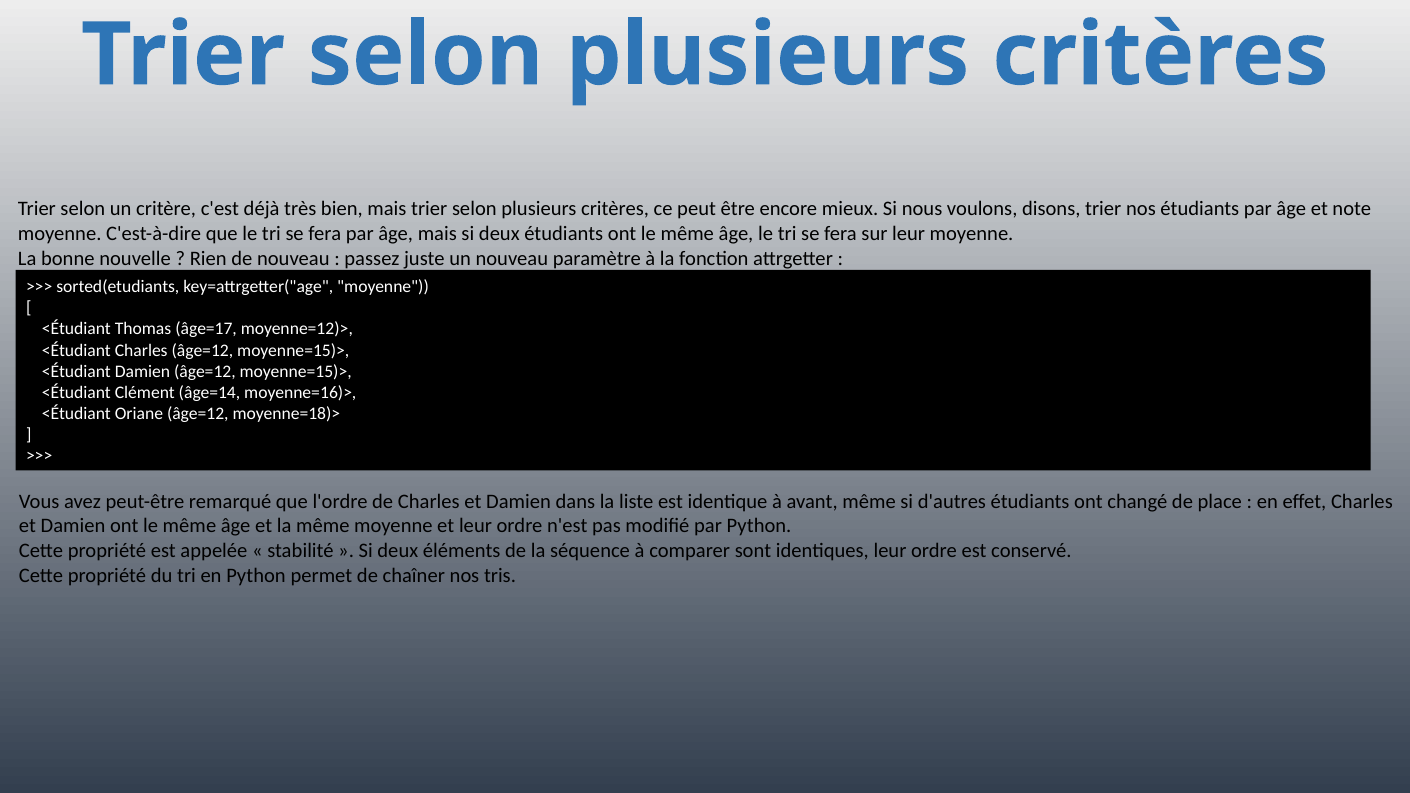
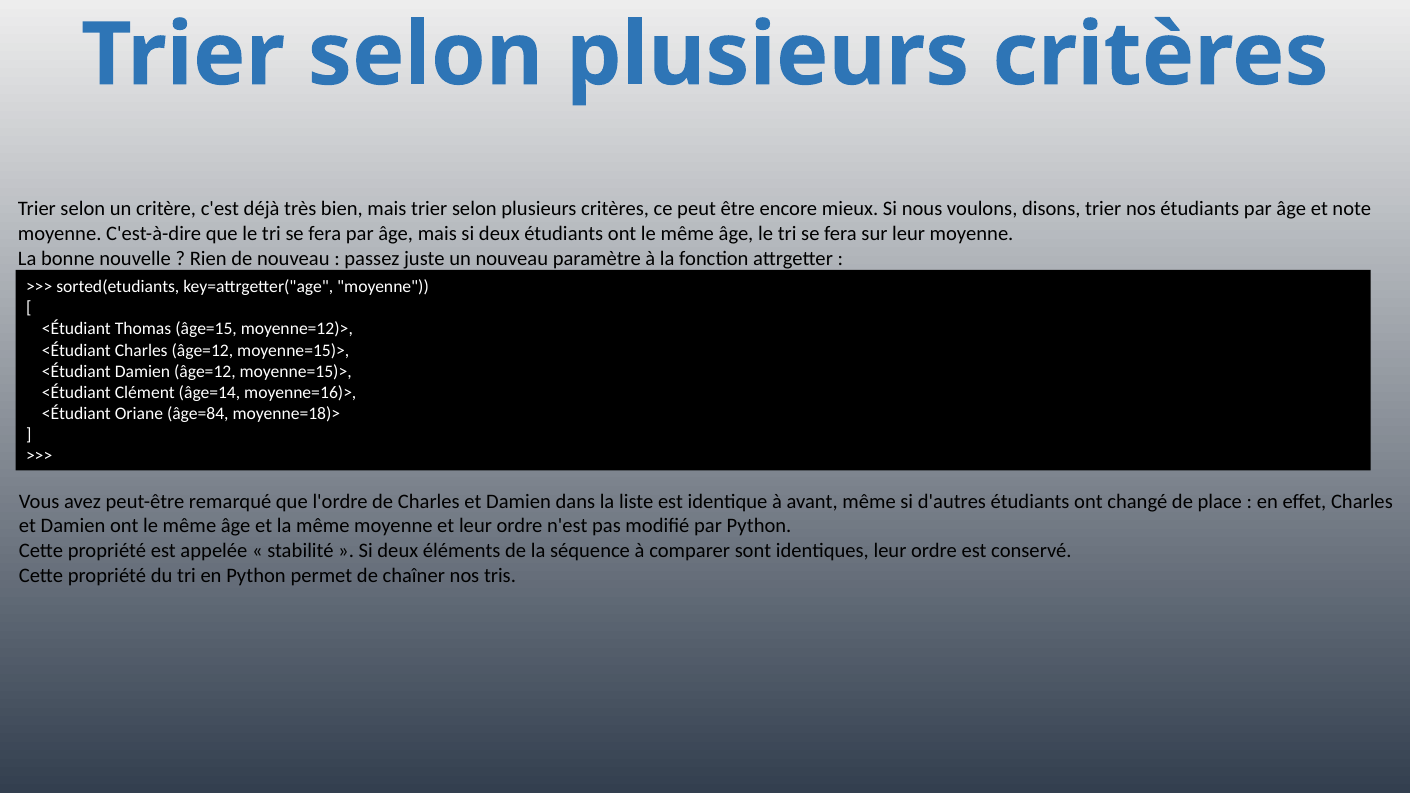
âge=17: âge=17 -> âge=15 (206, 329)
Oriane âge=12: âge=12 -> âge=84 (198, 414)
